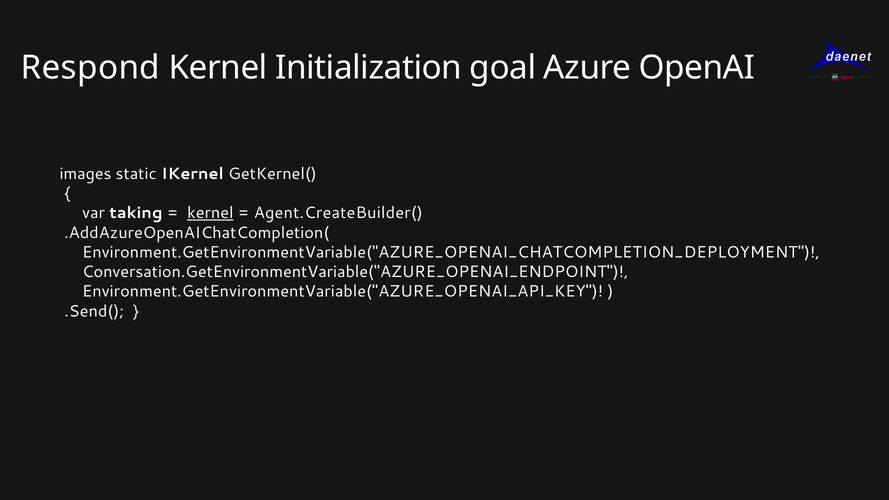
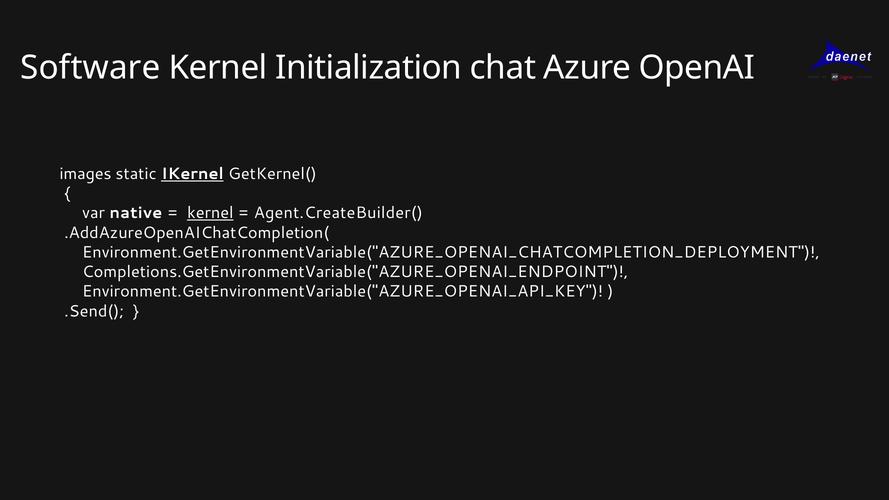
Respond: Respond -> Software (90, 68)
goal: goal -> chat (503, 68)
IKernel underline: none -> present (192, 174)
taking: taking -> native (136, 213)
Conversation.GetEnvironmentVariable("AZURE_OPENAI_ENDPOINT: Conversation.GetEnvironmentVariable("AZURE_OPENAI_ENDPOINT -> Completions.GetEnvironmentVariable("AZURE_OPENAI_ENDPOINT (355, 272)
